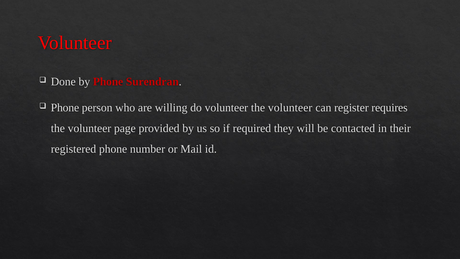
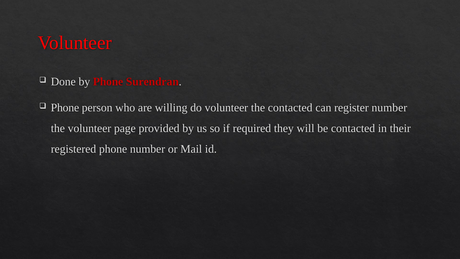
volunteer the volunteer: volunteer -> contacted (290, 108)
register requires: requires -> number (389, 108)
